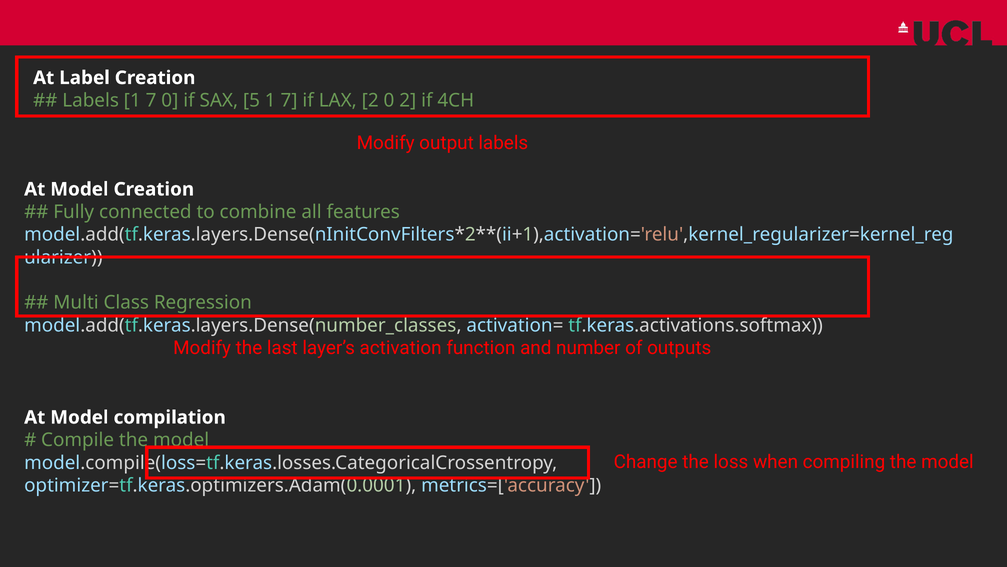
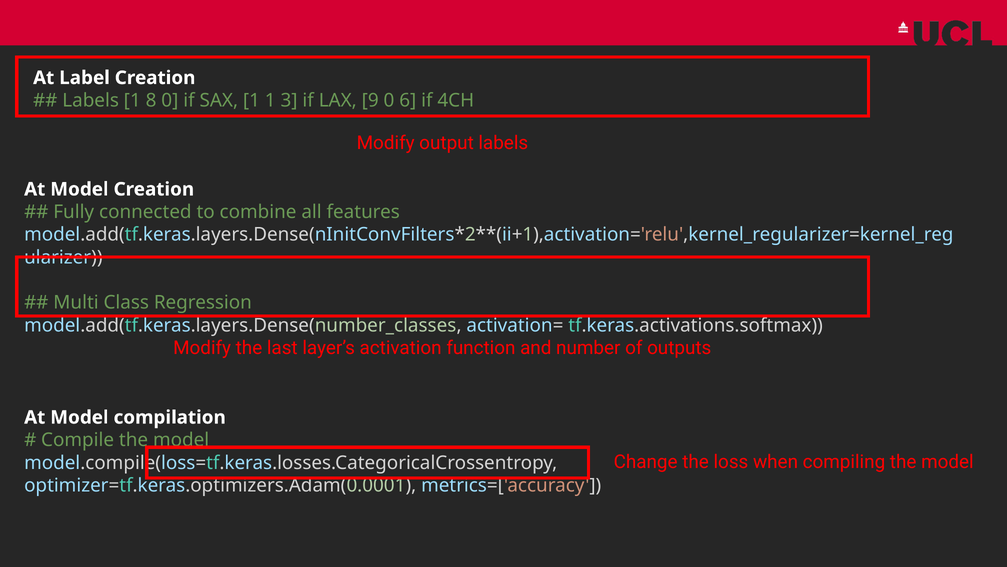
Labels 1 7: 7 -> 8 (151, 100)
SAX 5: 5 -> 1 (251, 100)
7: 7 -> 3 (289, 100)
LAX 2: 2 -> 9 (370, 100)
0 2: 2 -> 6 (408, 100)
